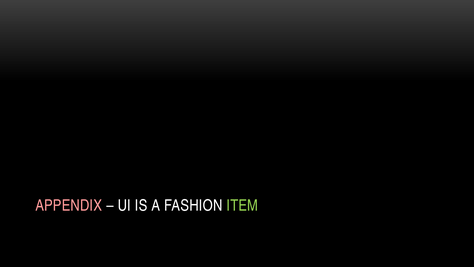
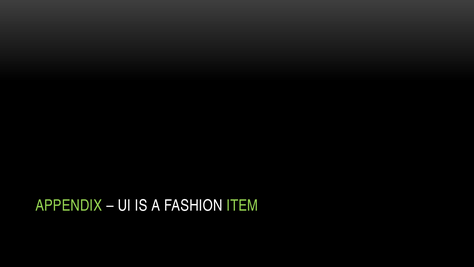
APPENDIX colour: pink -> light green (69, 205)
